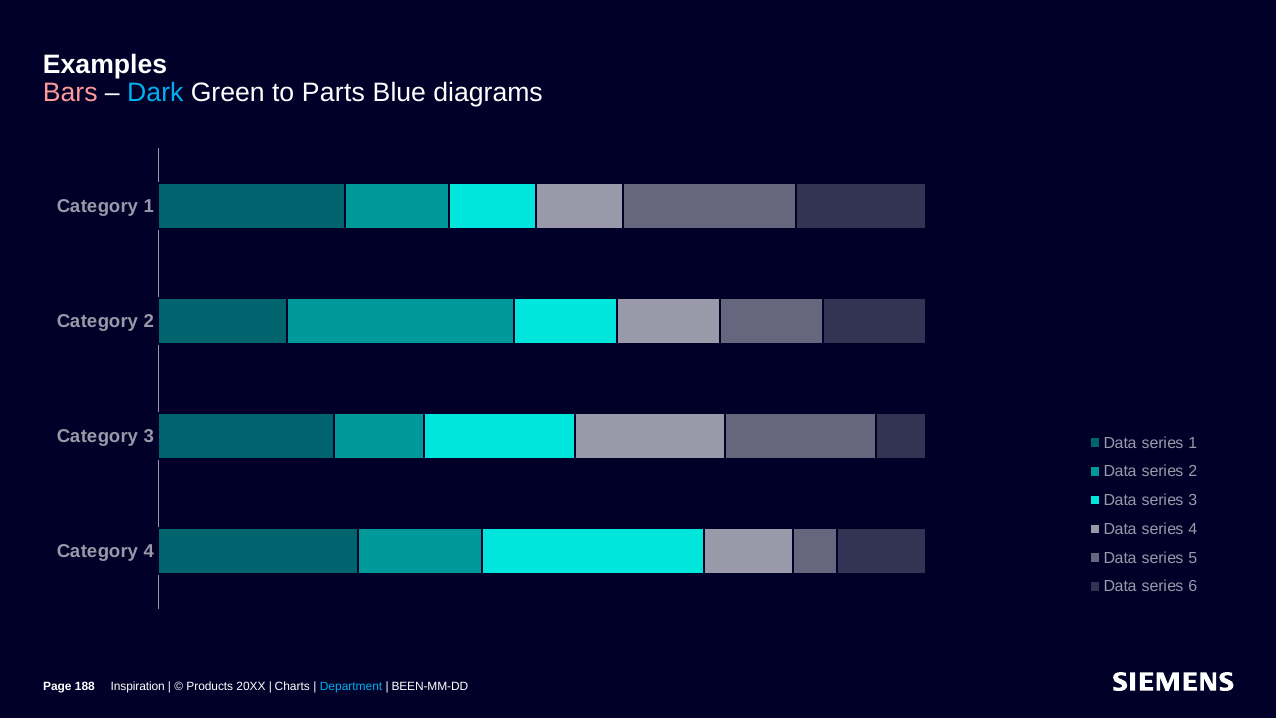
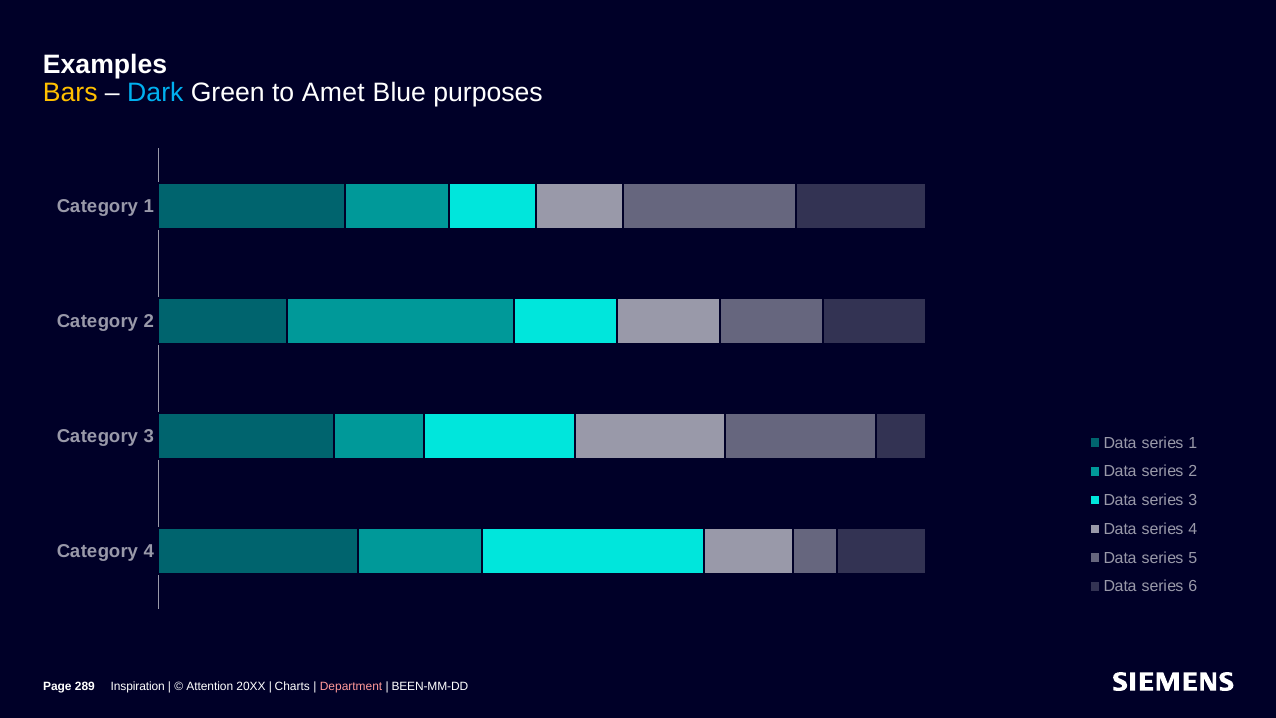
Bars colour: pink -> yellow (70, 93)
Parts: Parts -> Amet (333, 93)
diagrams: diagrams -> purposes (488, 93)
188: 188 -> 289 (85, 687)
Products: Products -> Attention (210, 687)
Department colour: light blue -> pink (351, 687)
